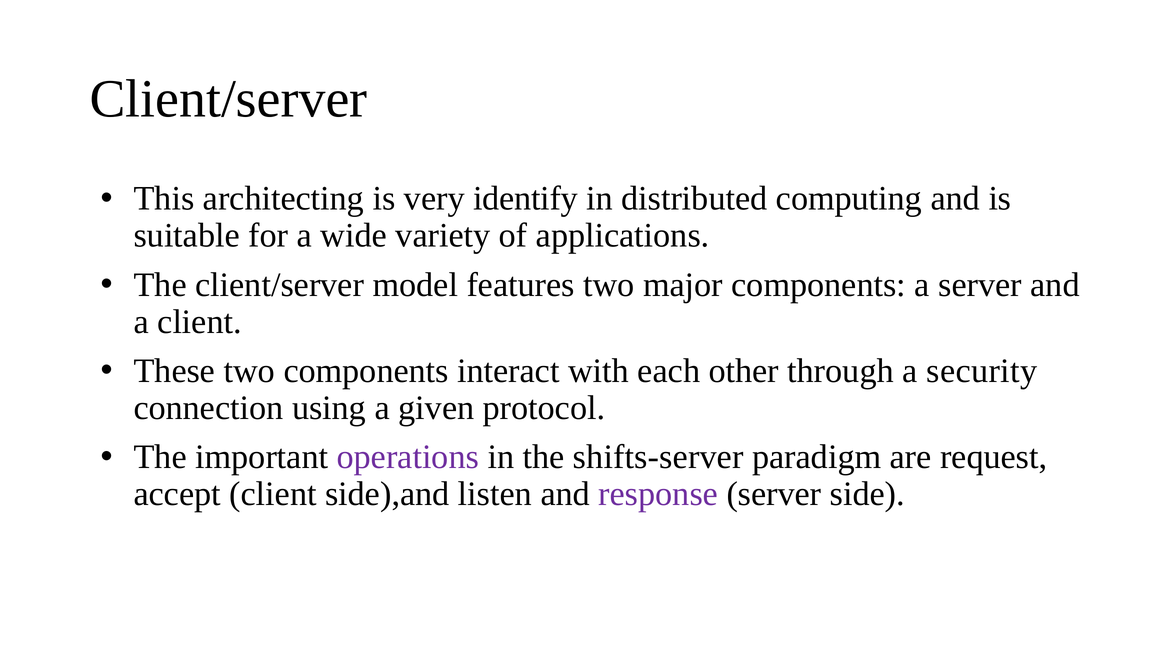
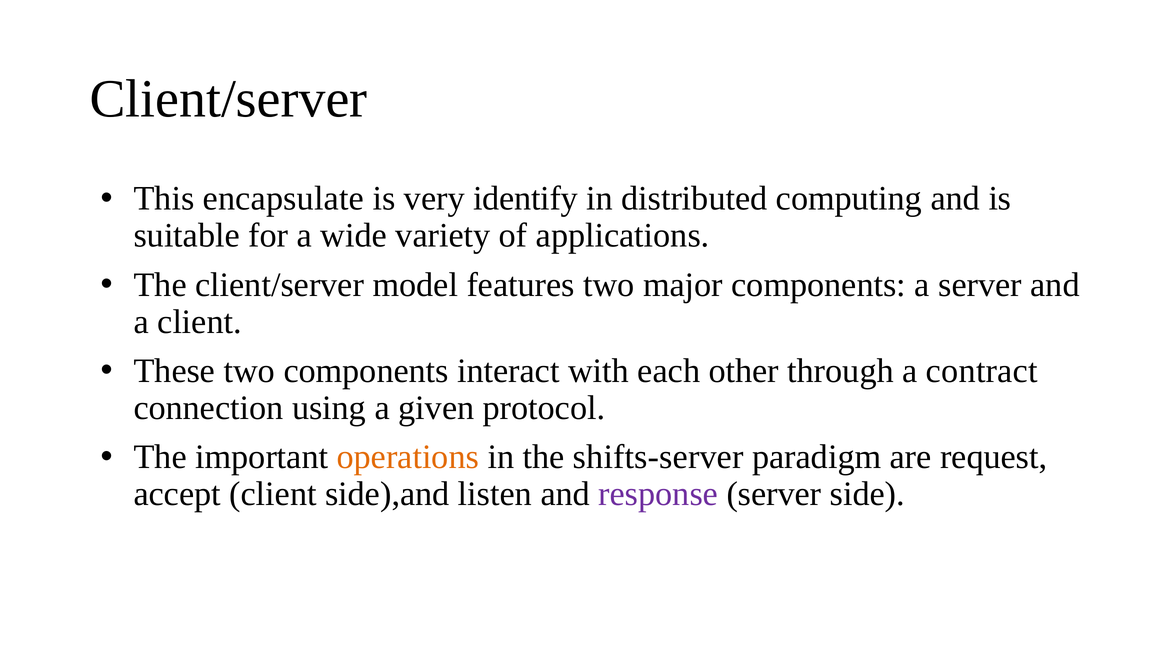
architecting: architecting -> encapsulate (283, 199)
security: security -> contract (982, 371)
operations colour: purple -> orange (408, 457)
